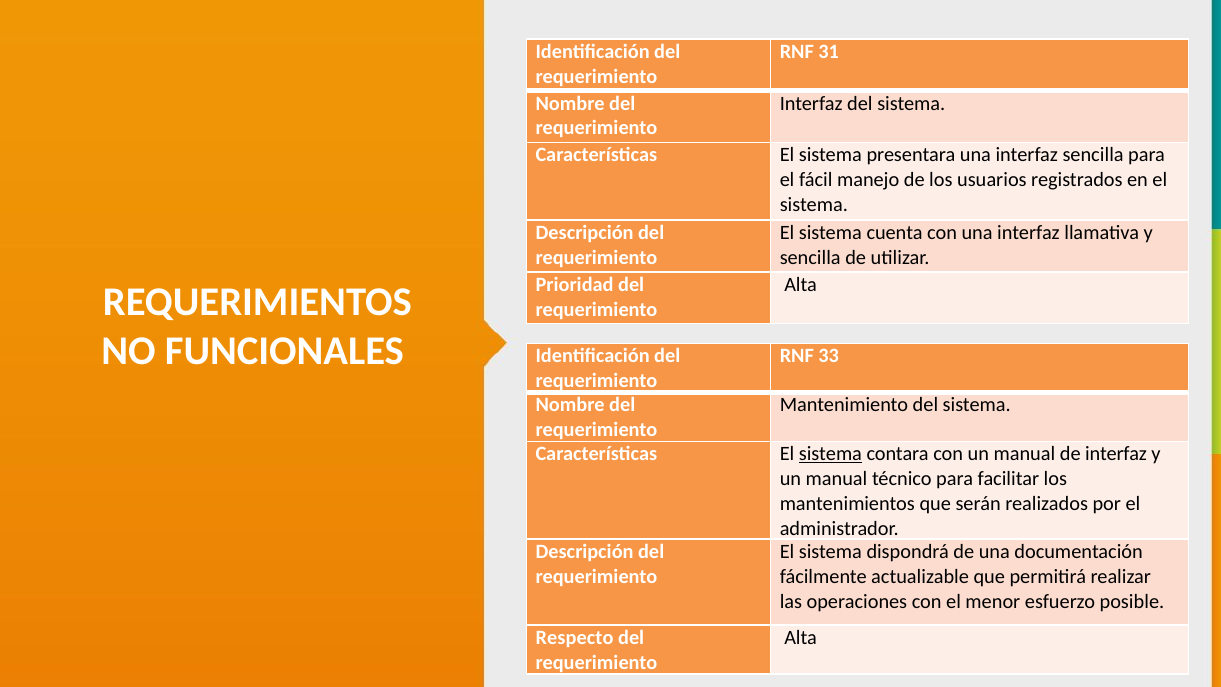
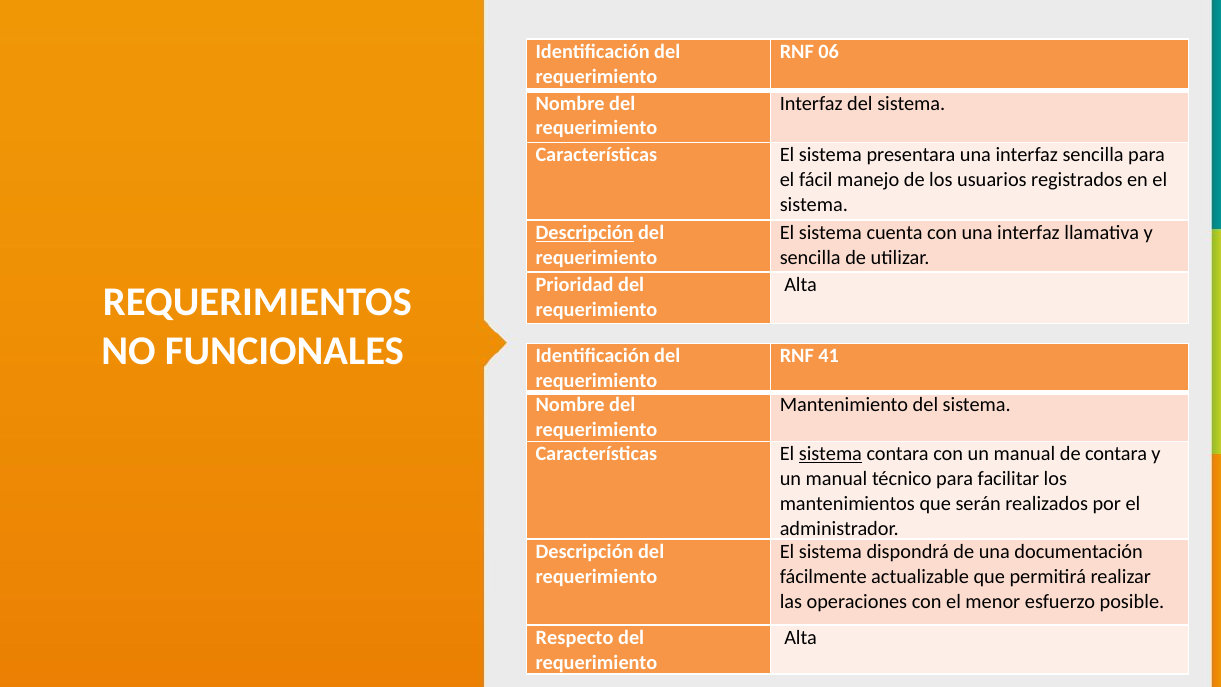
31: 31 -> 06 (829, 52)
Descripción underline: none -> present (585, 233)
33: 33 -> 41 (829, 356)
de interfaz: interfaz -> contara (1116, 454)
